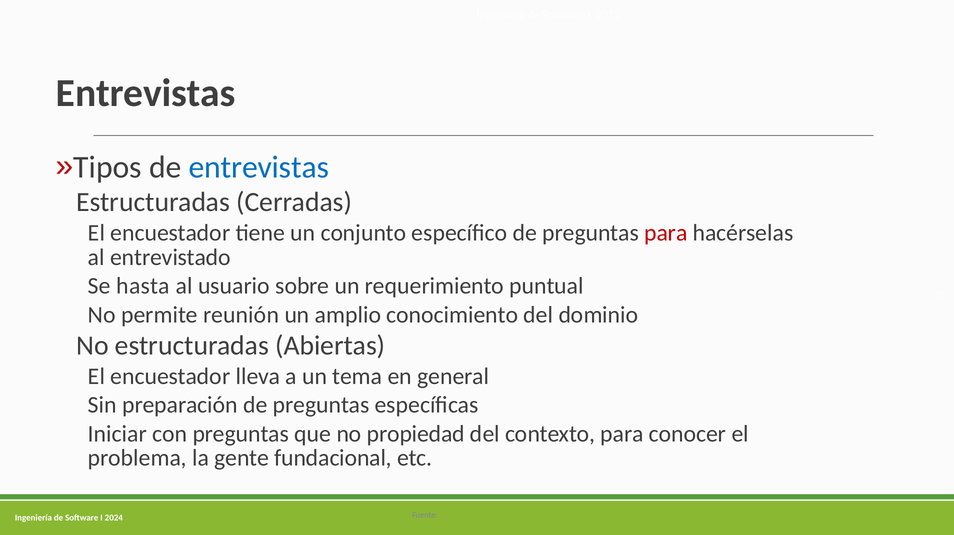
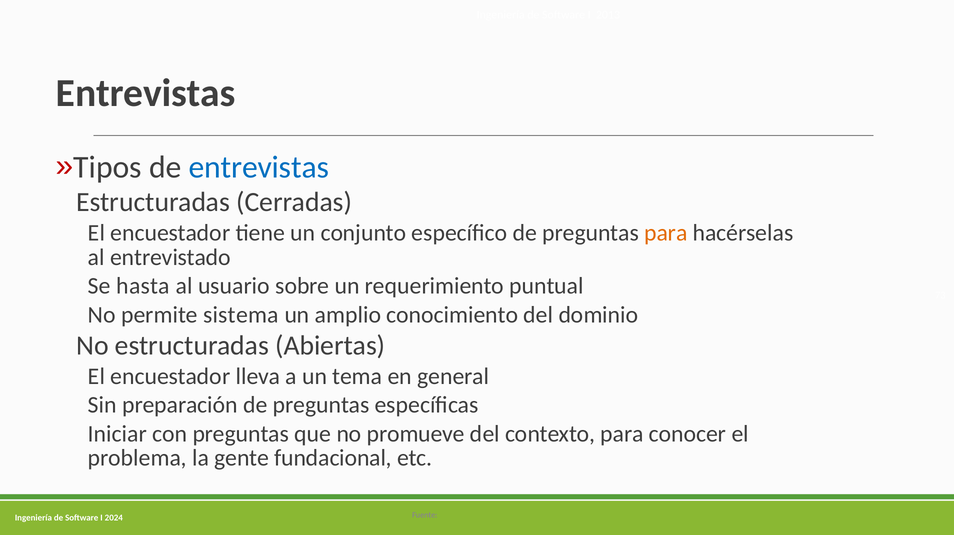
para colour: red -> orange (666, 233)
reunión: reunión -> sistema (241, 315)
propiedad: propiedad -> promueve (416, 433)
